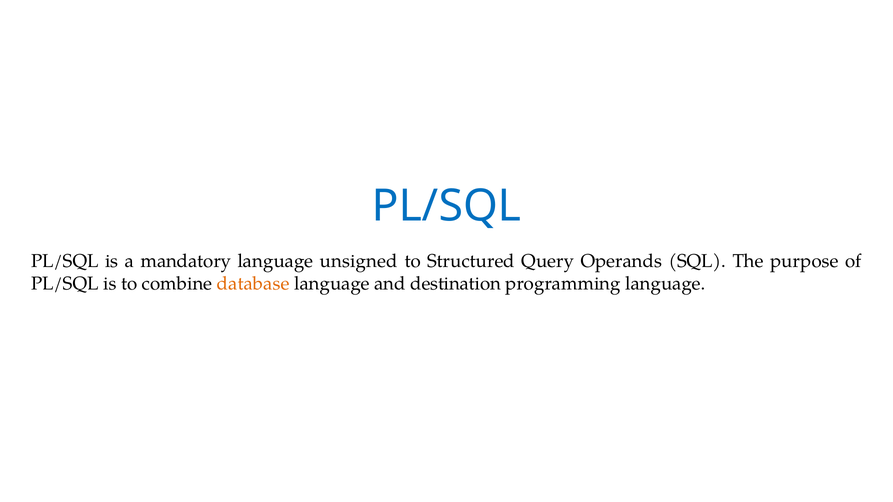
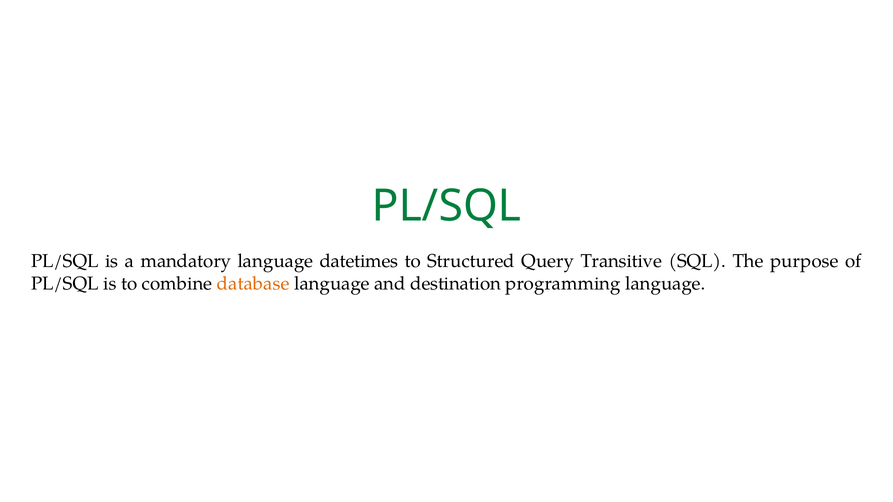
PL/SQL colour: blue -> green (446, 206)
unsigned: unsigned -> datetimes (359, 261)
Operands: Operands -> Transitive (621, 261)
